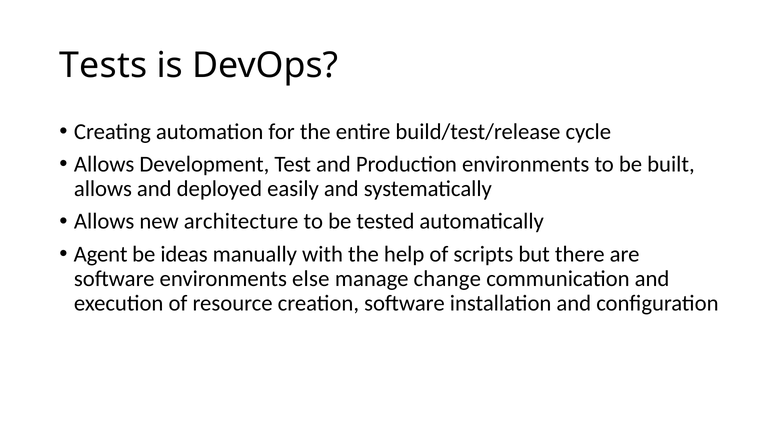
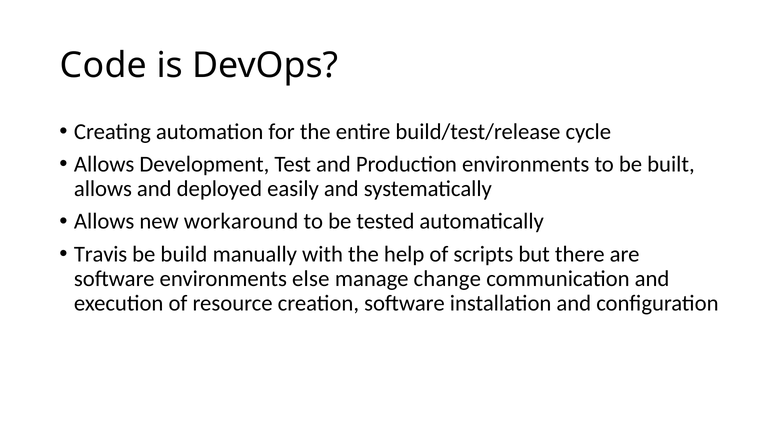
Tests: Tests -> Code (103, 65)
architecture: architecture -> workaround (241, 222)
Agent: Agent -> Travis (101, 254)
ideas: ideas -> build (184, 254)
